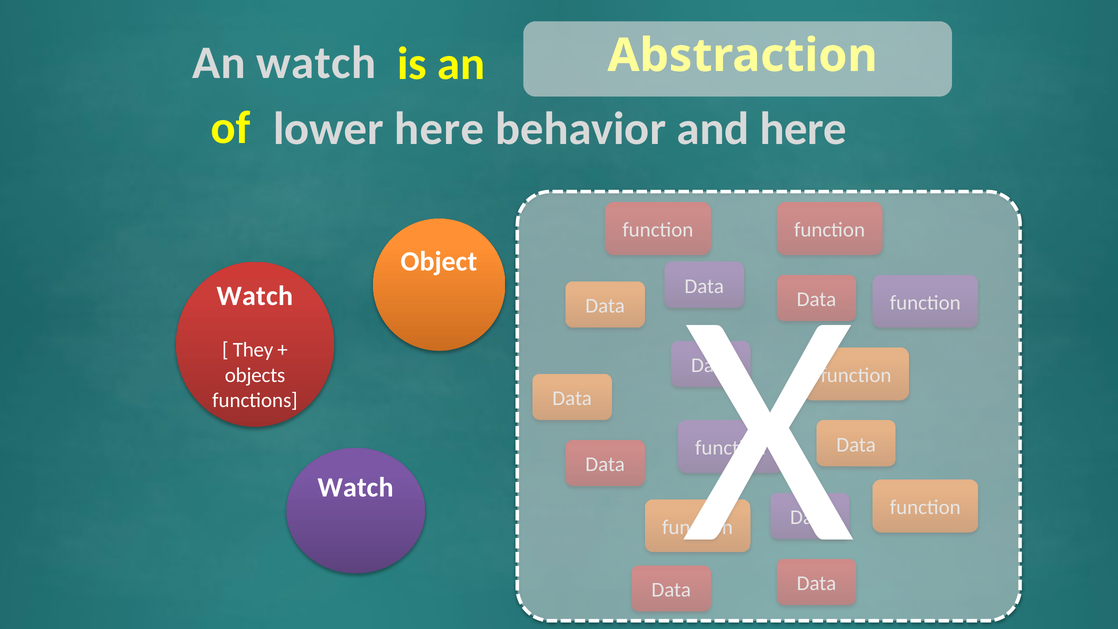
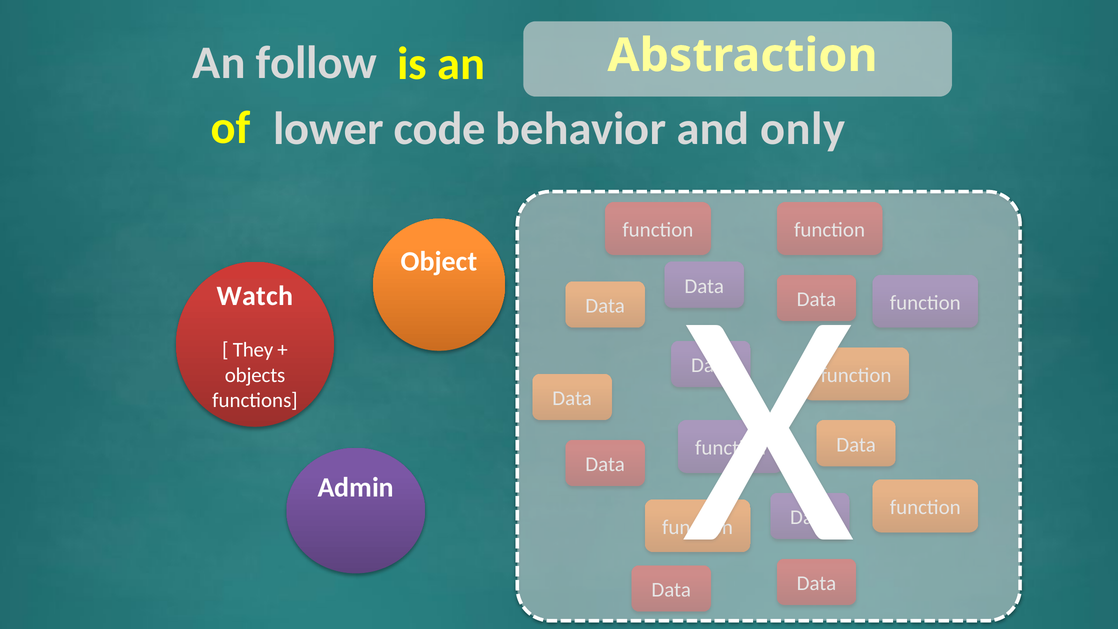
An watch: watch -> follow (317, 63)
lower here: here -> code (440, 129)
and here: here -> only (803, 129)
Watch: Watch -> Admin (356, 487)
